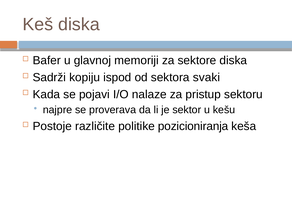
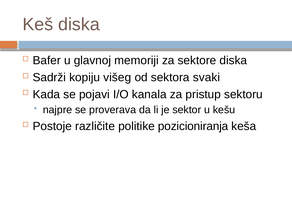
ispod: ispod -> višeg (117, 77)
nalaze: nalaze -> kanala (149, 94)
